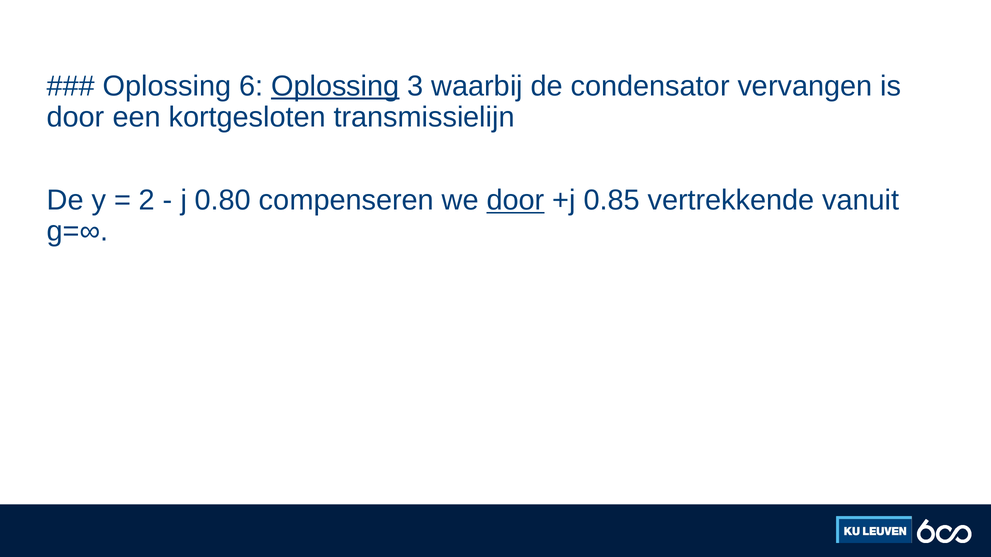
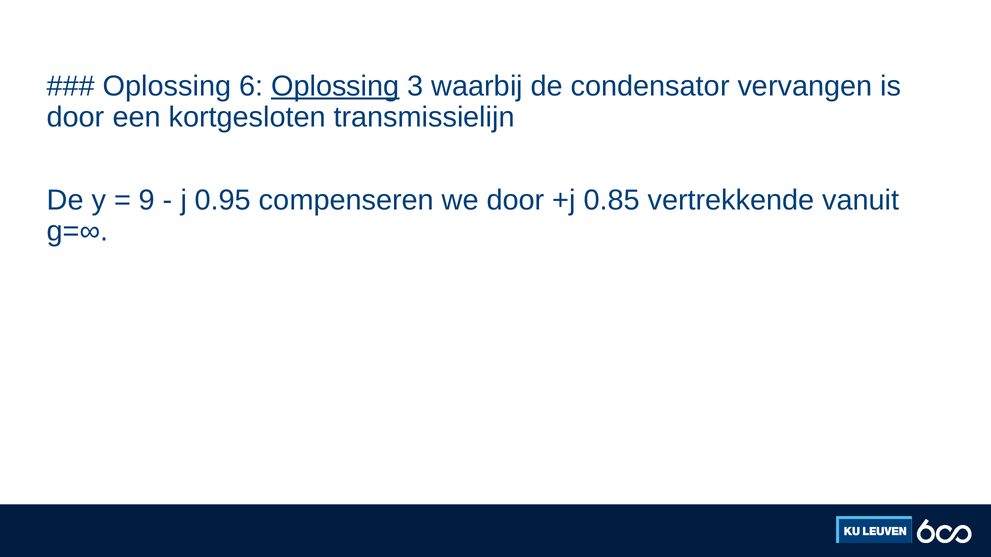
2: 2 -> 9 (147, 200)
0.80: 0.80 -> 0.95 (223, 200)
door underline: present -> none (516, 200)
